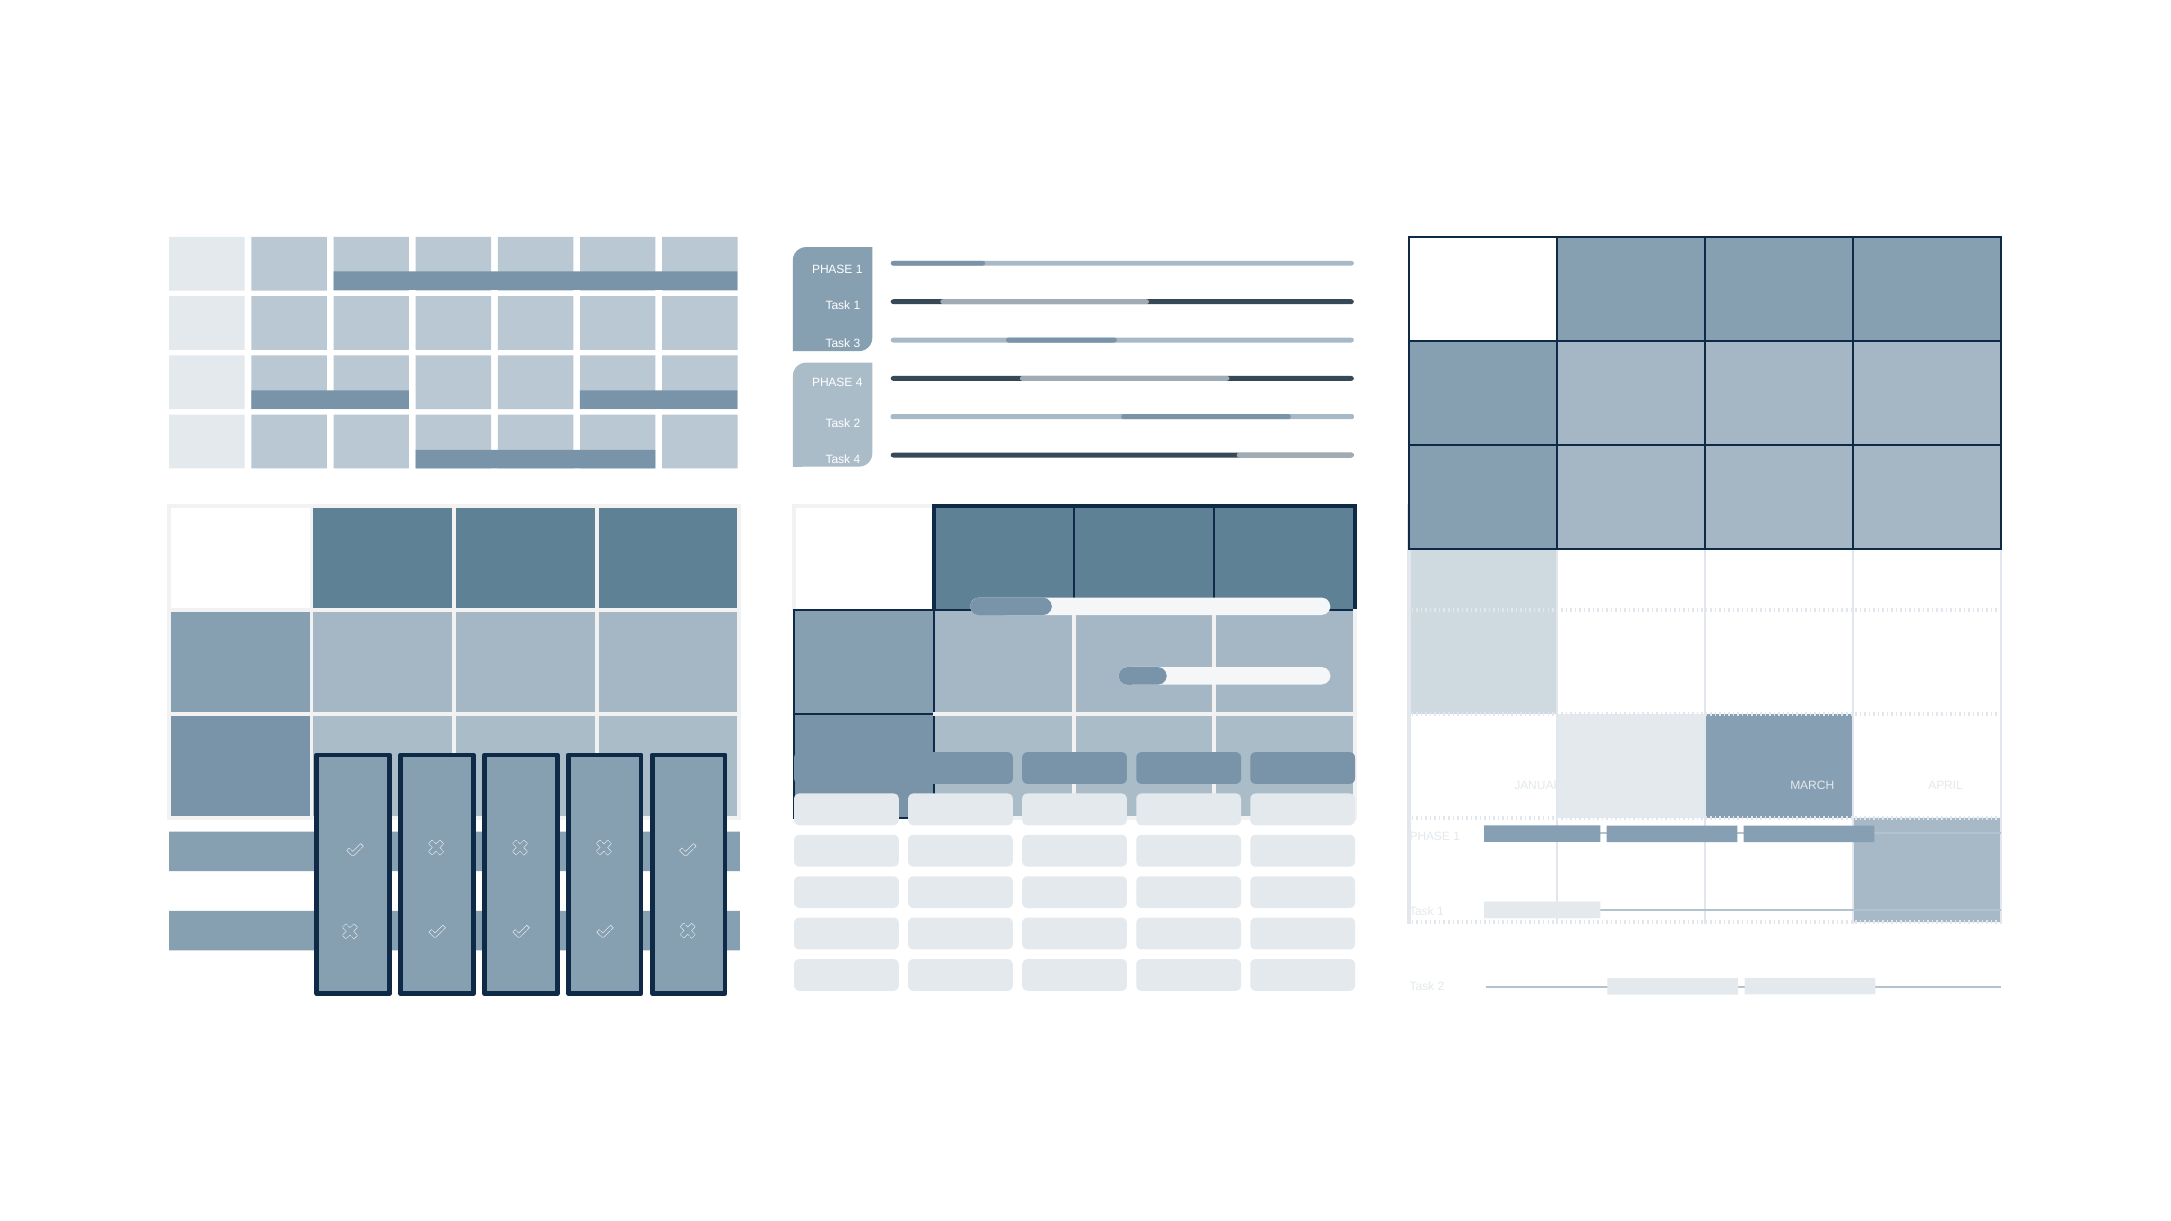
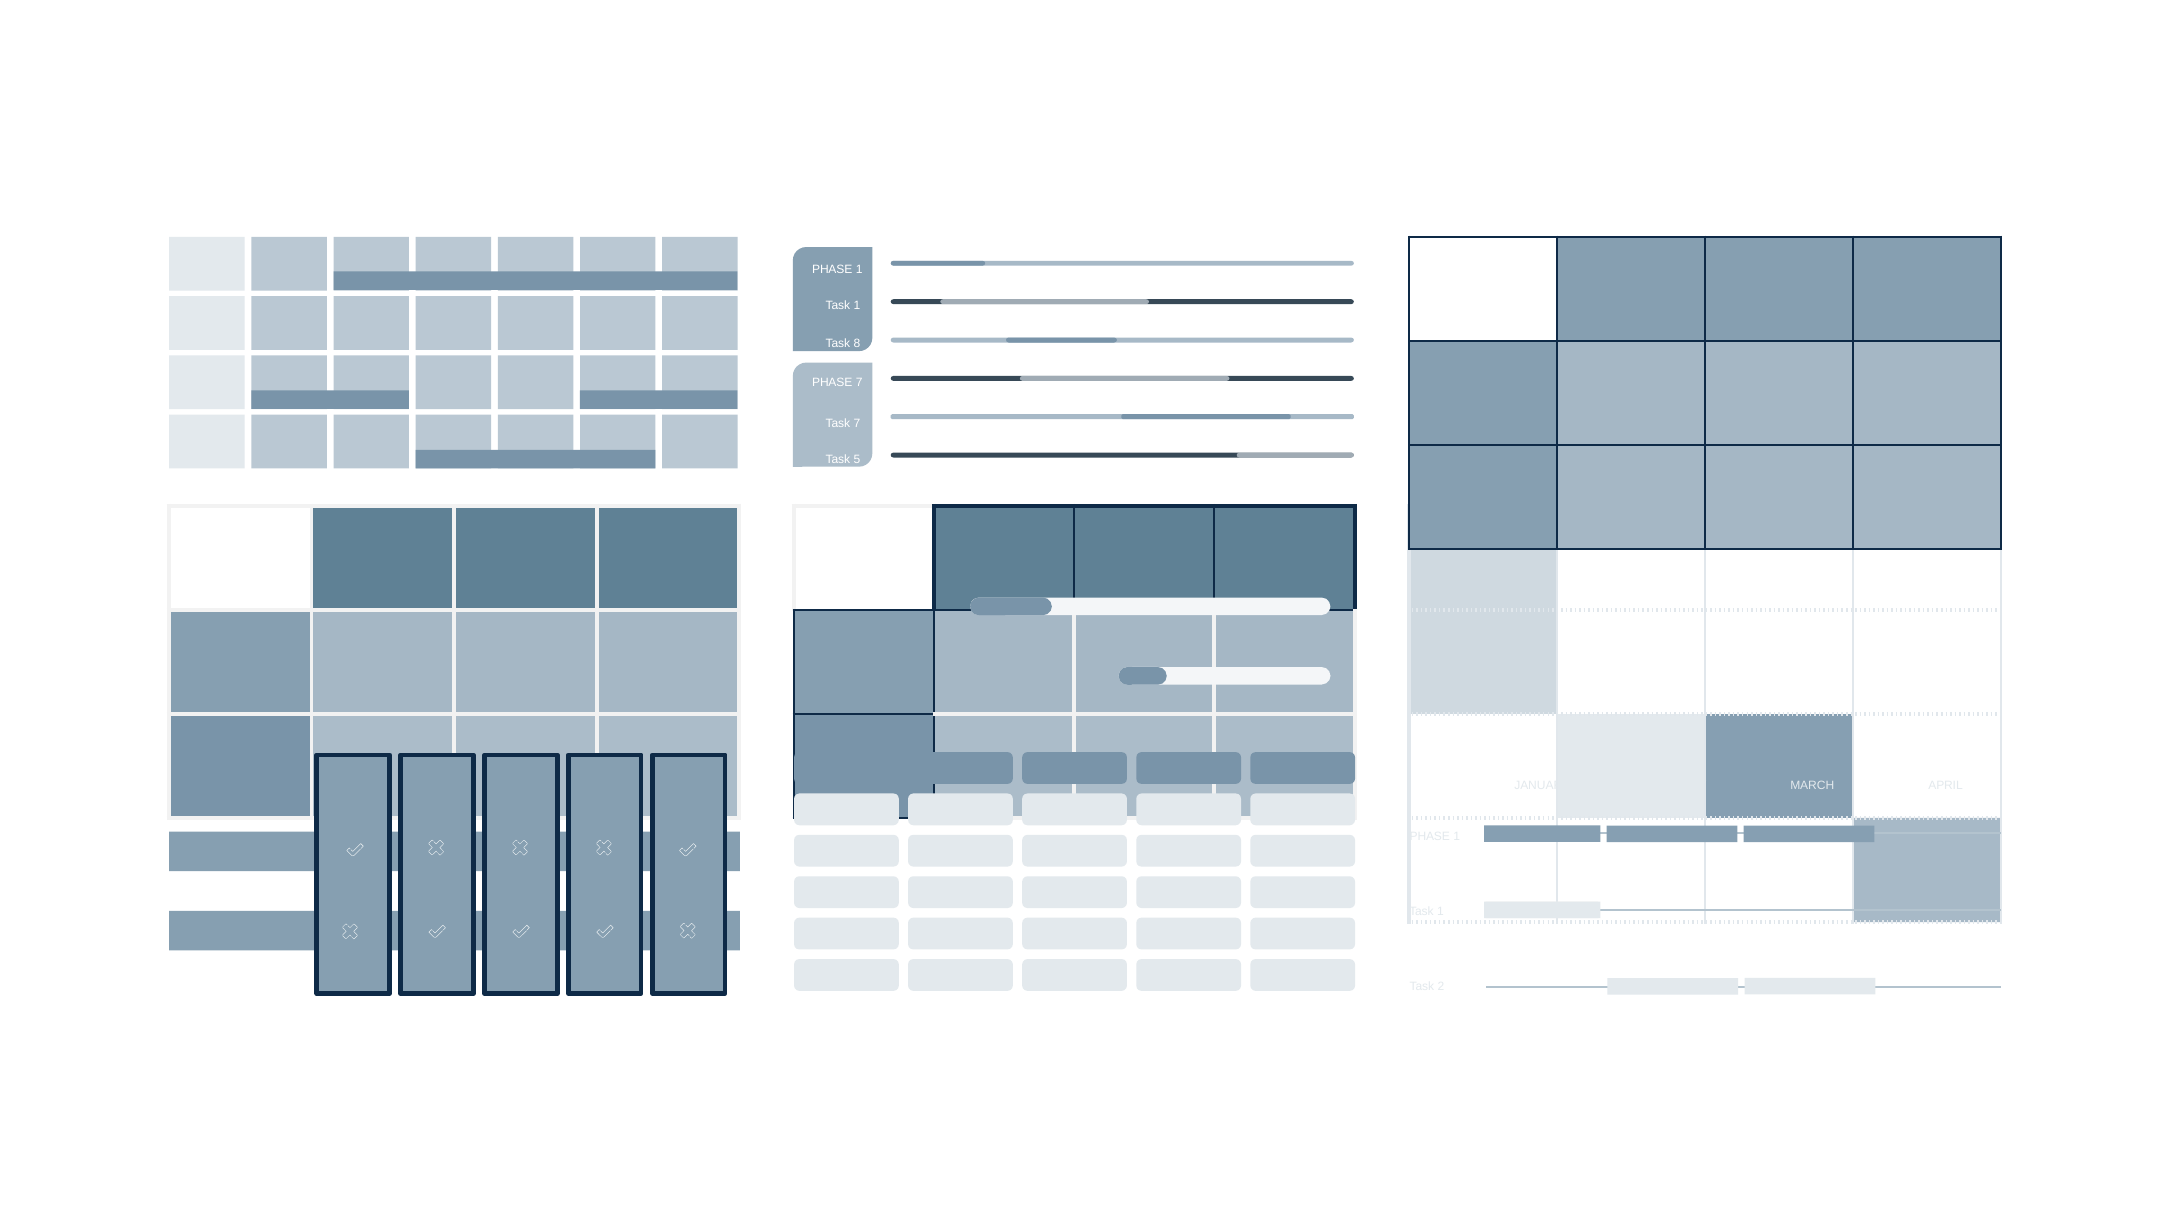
3: 3 -> 8 (857, 344)
PHASE 4: 4 -> 7 (859, 383)
2: 2 -> 7 (857, 424)
Task 4: 4 -> 5 (857, 460)
